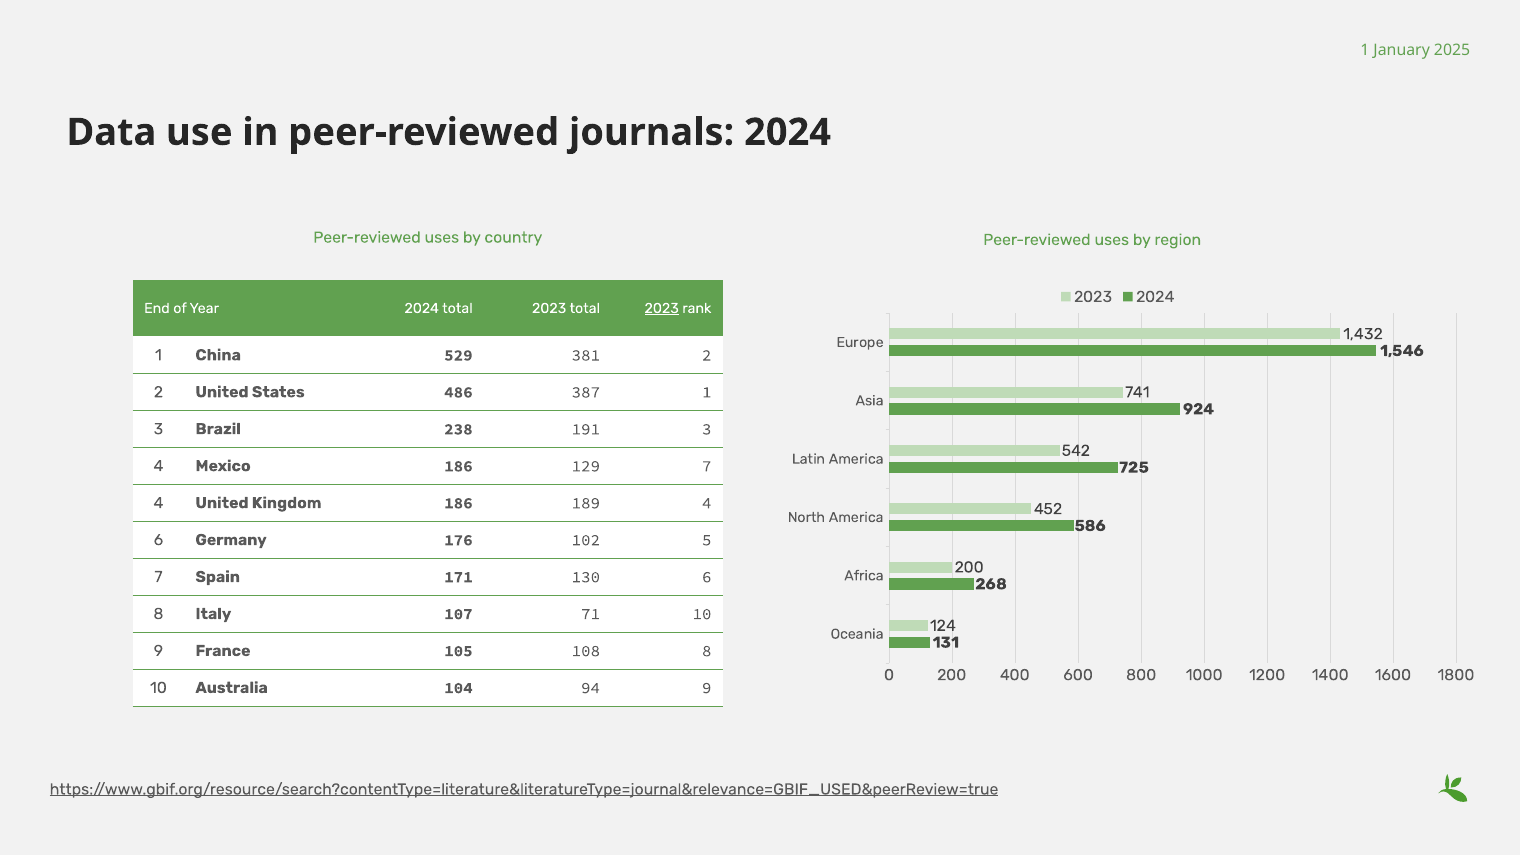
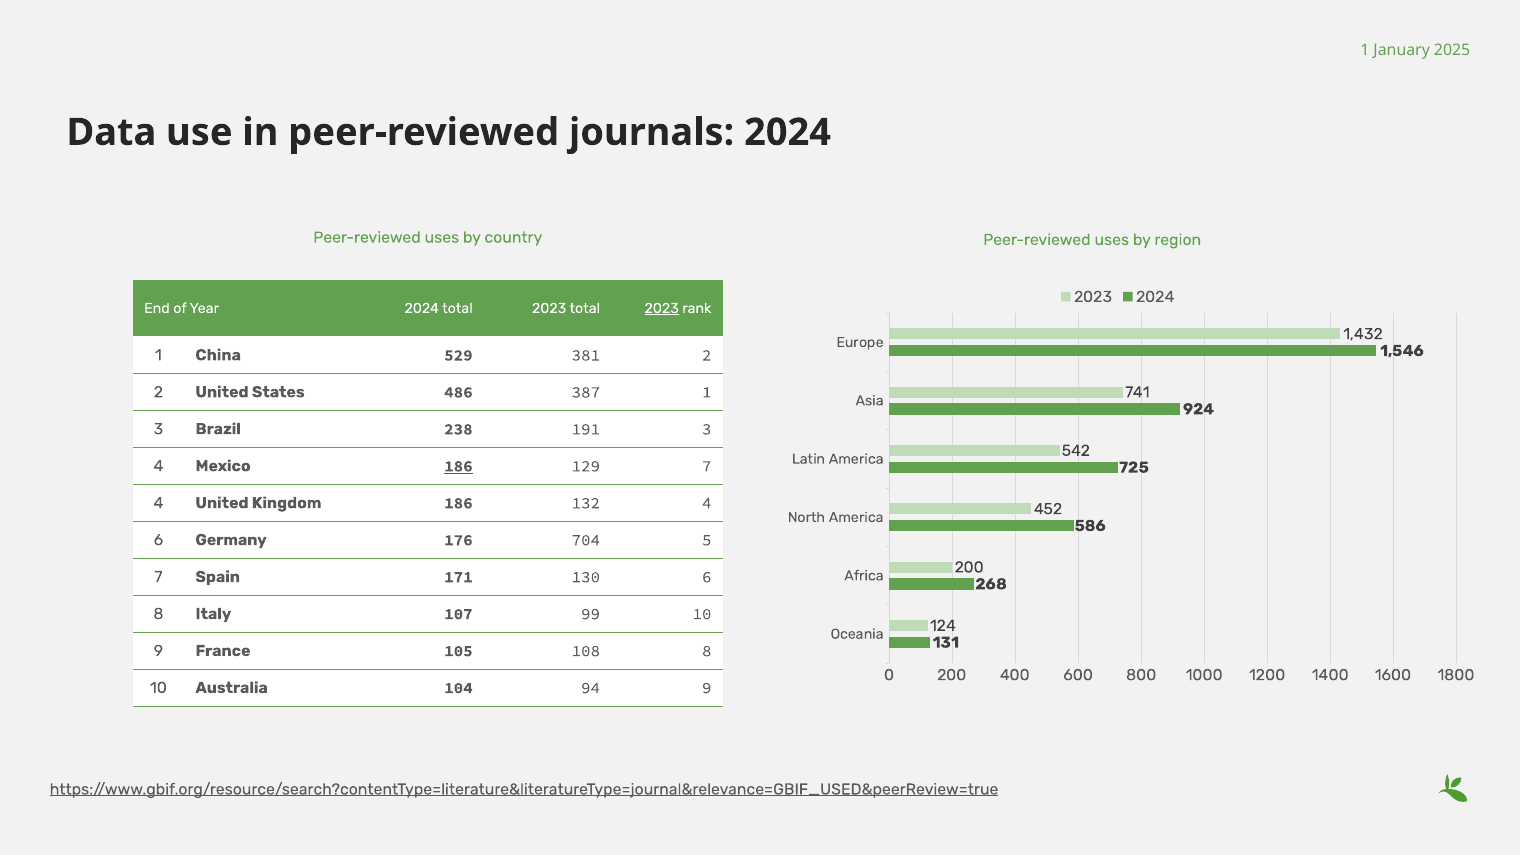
186 underline: none -> present (458, 466)
189: 189 -> 132 (586, 503)
102: 102 -> 704 (586, 540)
71: 71 -> 99 (591, 614)
